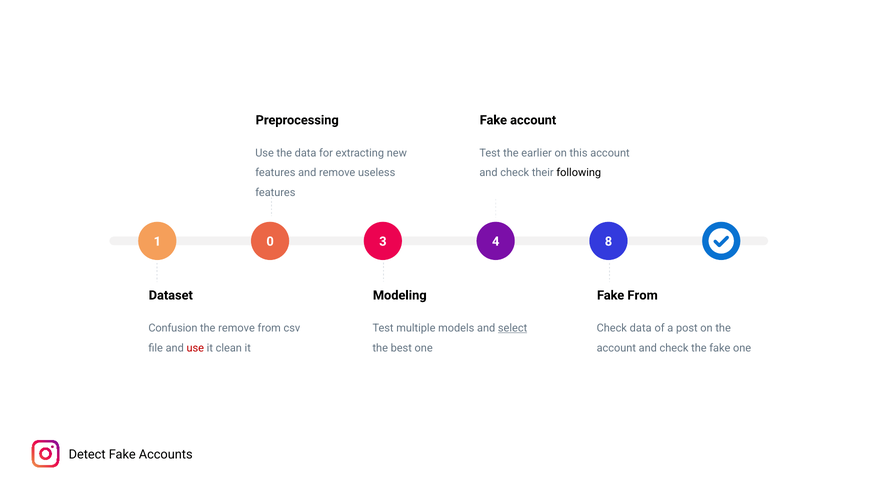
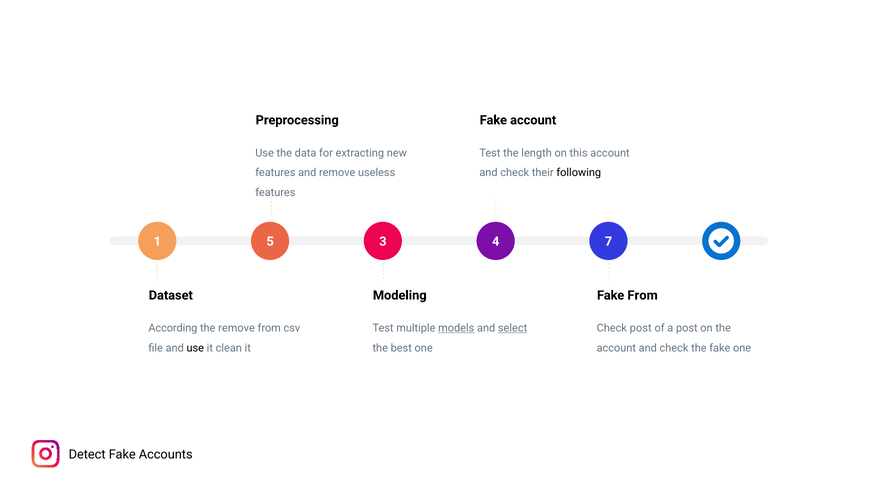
earlier: earlier -> length (537, 153)
0: 0 -> 5 (270, 241)
8: 8 -> 7 (608, 241)
Confusion: Confusion -> According (173, 328)
models underline: none -> present (456, 328)
Check data: data -> post (641, 328)
use colour: red -> black (195, 347)
